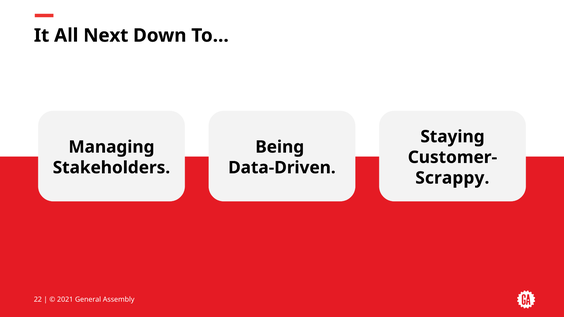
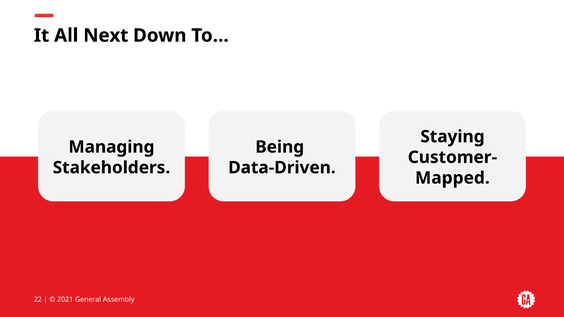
Scrappy: Scrappy -> Mapped (452, 178)
